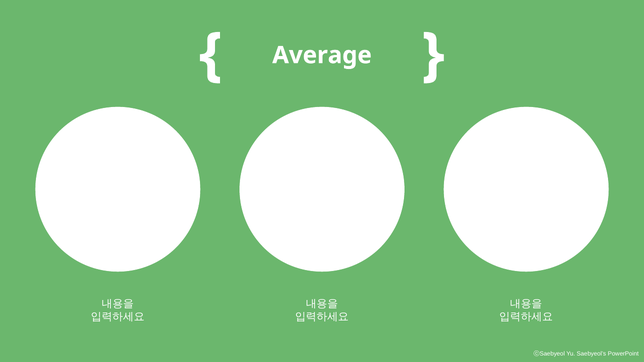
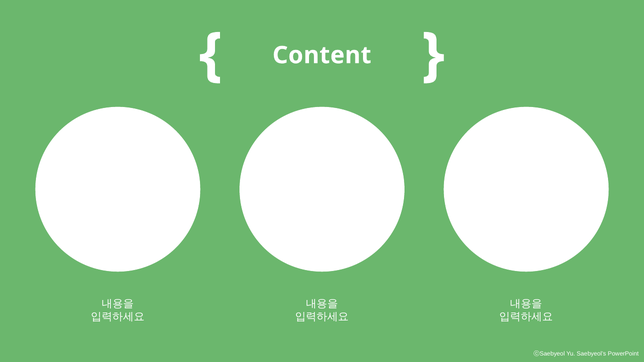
Average: Average -> Content (322, 55)
